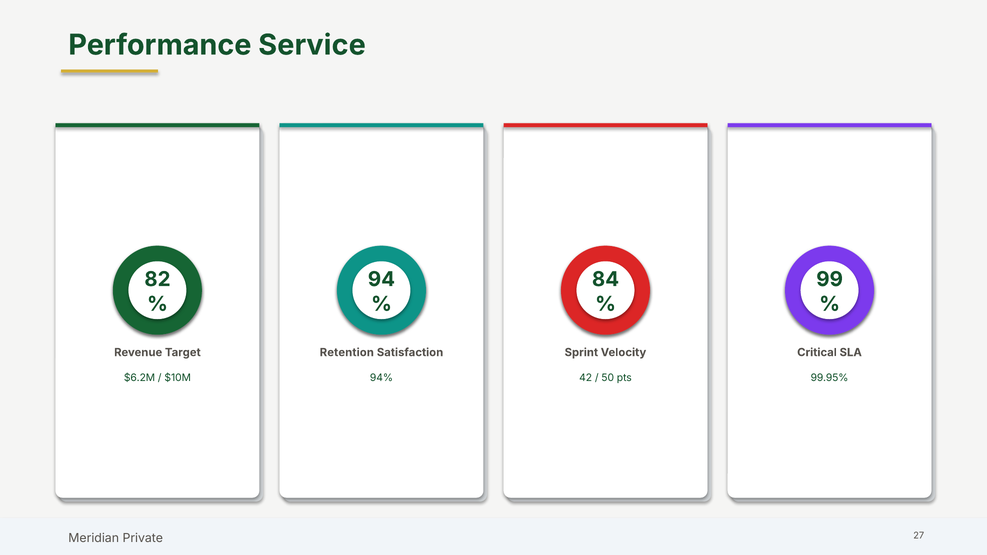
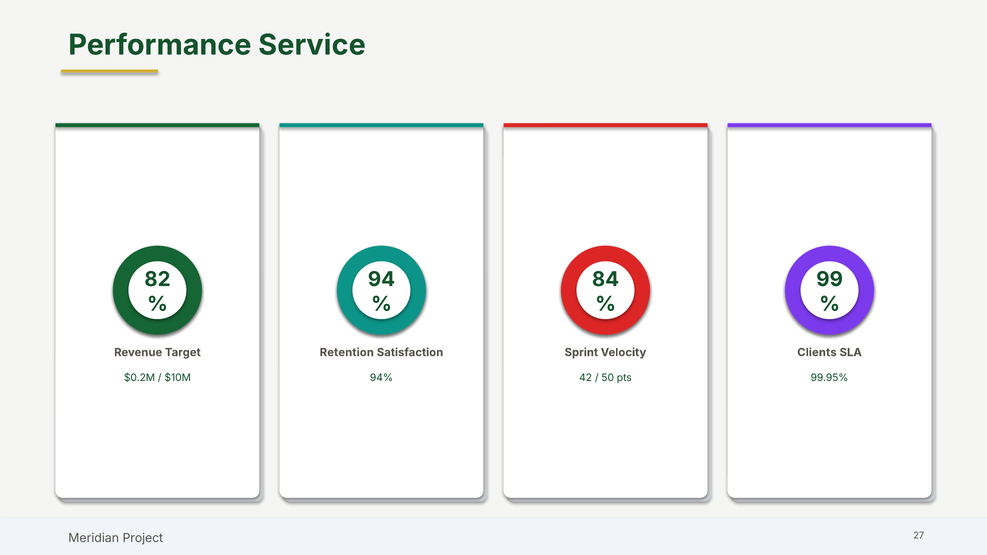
Critical: Critical -> Clients (817, 353)
$6.2M: $6.2M -> $0.2M (140, 378)
Private: Private -> Project (143, 538)
